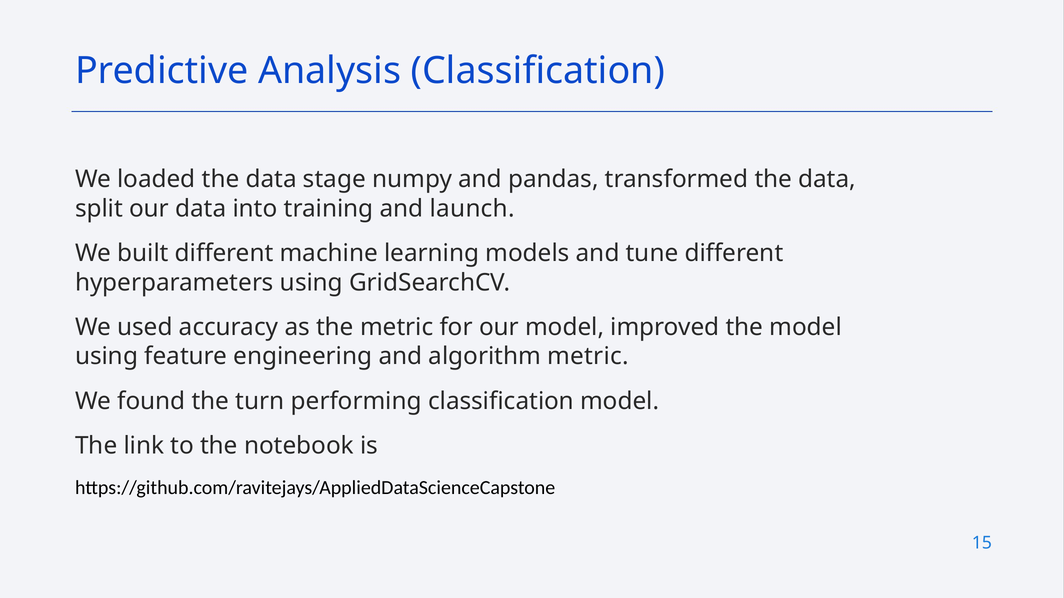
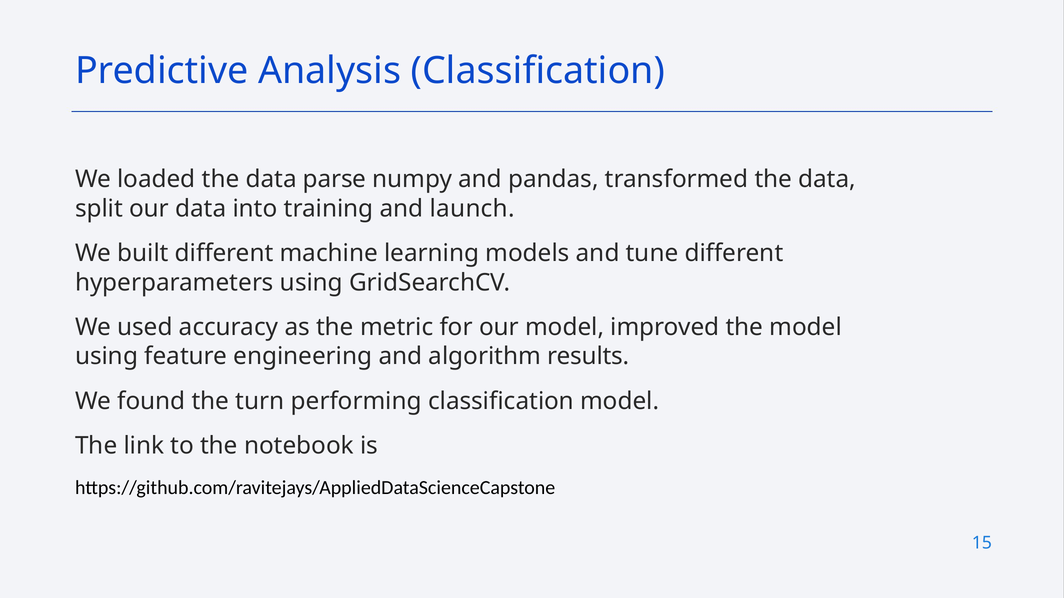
stage: stage -> parse (335, 180)
algorithm metric: metric -> results (588, 357)
